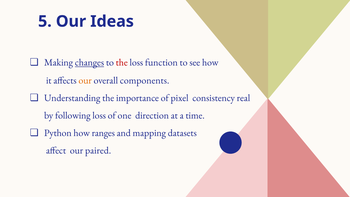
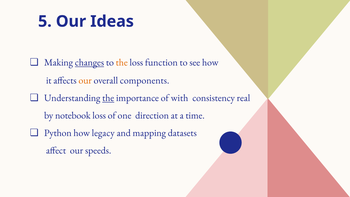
the colour: red -> orange (122, 62)
the underline: none -> present (108, 98)
pixel: pixel -> with (180, 98)
following: following -> notebook (73, 115)
ranges: ranges -> legacy (103, 133)
paired: paired -> speeds (98, 150)
